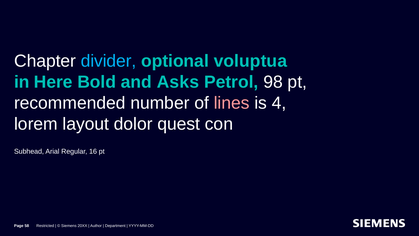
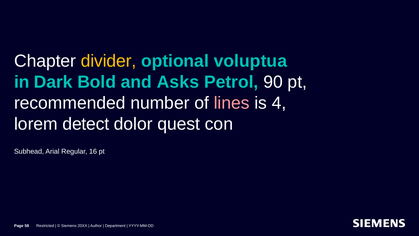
divider colour: light blue -> yellow (109, 61)
Here: Here -> Dark (53, 82)
98: 98 -> 90 (273, 82)
layout: layout -> detect (86, 124)
